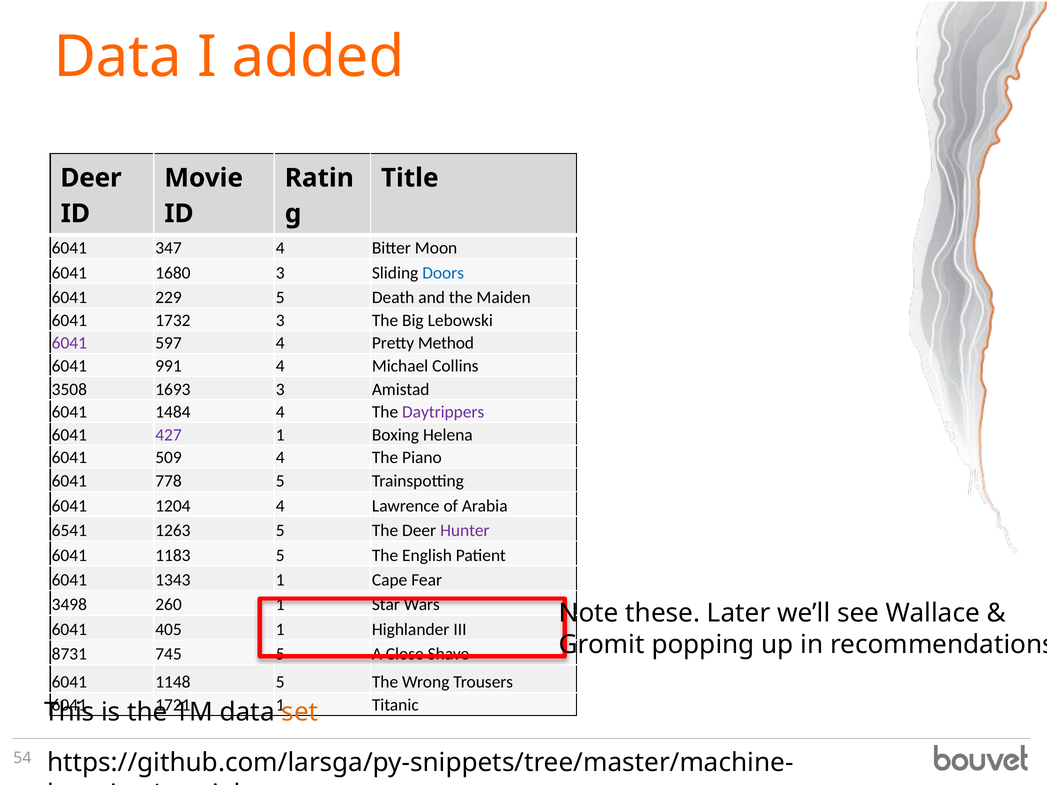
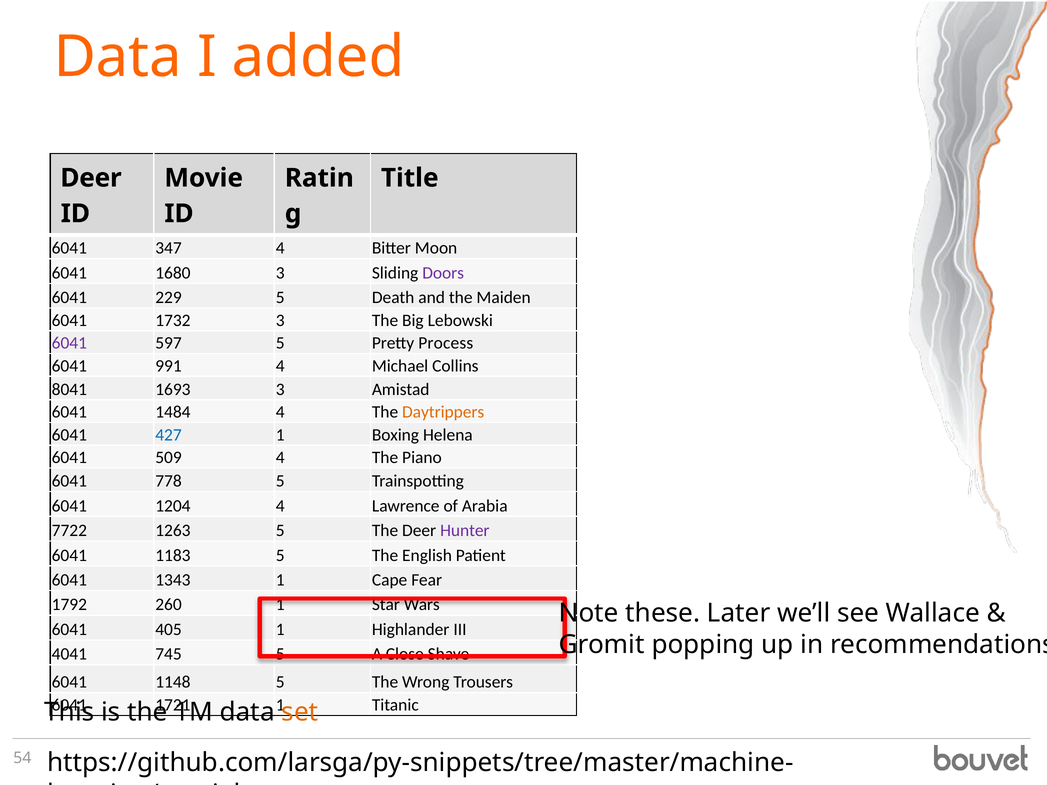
Doors colour: blue -> purple (443, 273)
597 4: 4 -> 5 (280, 343)
Method: Method -> Process (446, 343)
3508: 3508 -> 8041 (69, 390)
Daytrippers colour: purple -> orange (443, 412)
427 colour: purple -> blue (169, 435)
6541: 6541 -> 7722 (69, 531)
3498: 3498 -> 1792 (69, 605)
8731: 8731 -> 4041 (69, 654)
